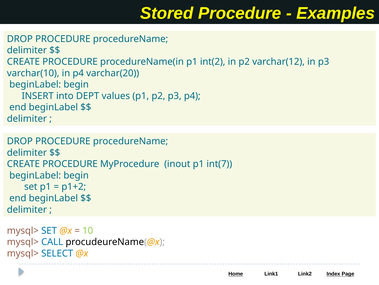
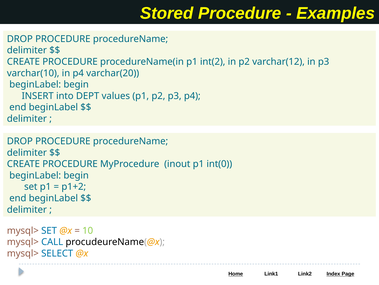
int(7: int(7 -> int(0 (219, 164)
